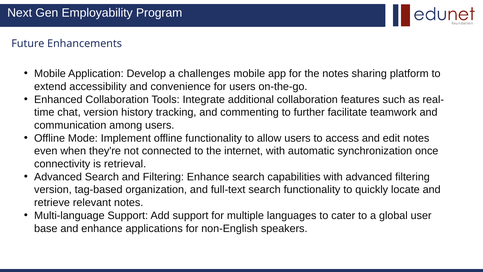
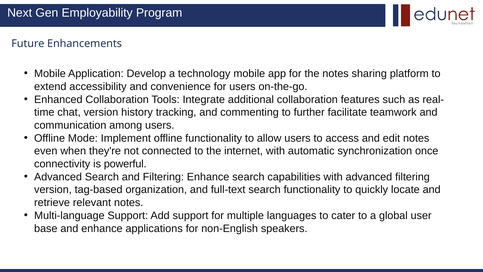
challenges: challenges -> technology (204, 74)
retrieval: retrieval -> powerful (125, 164)
